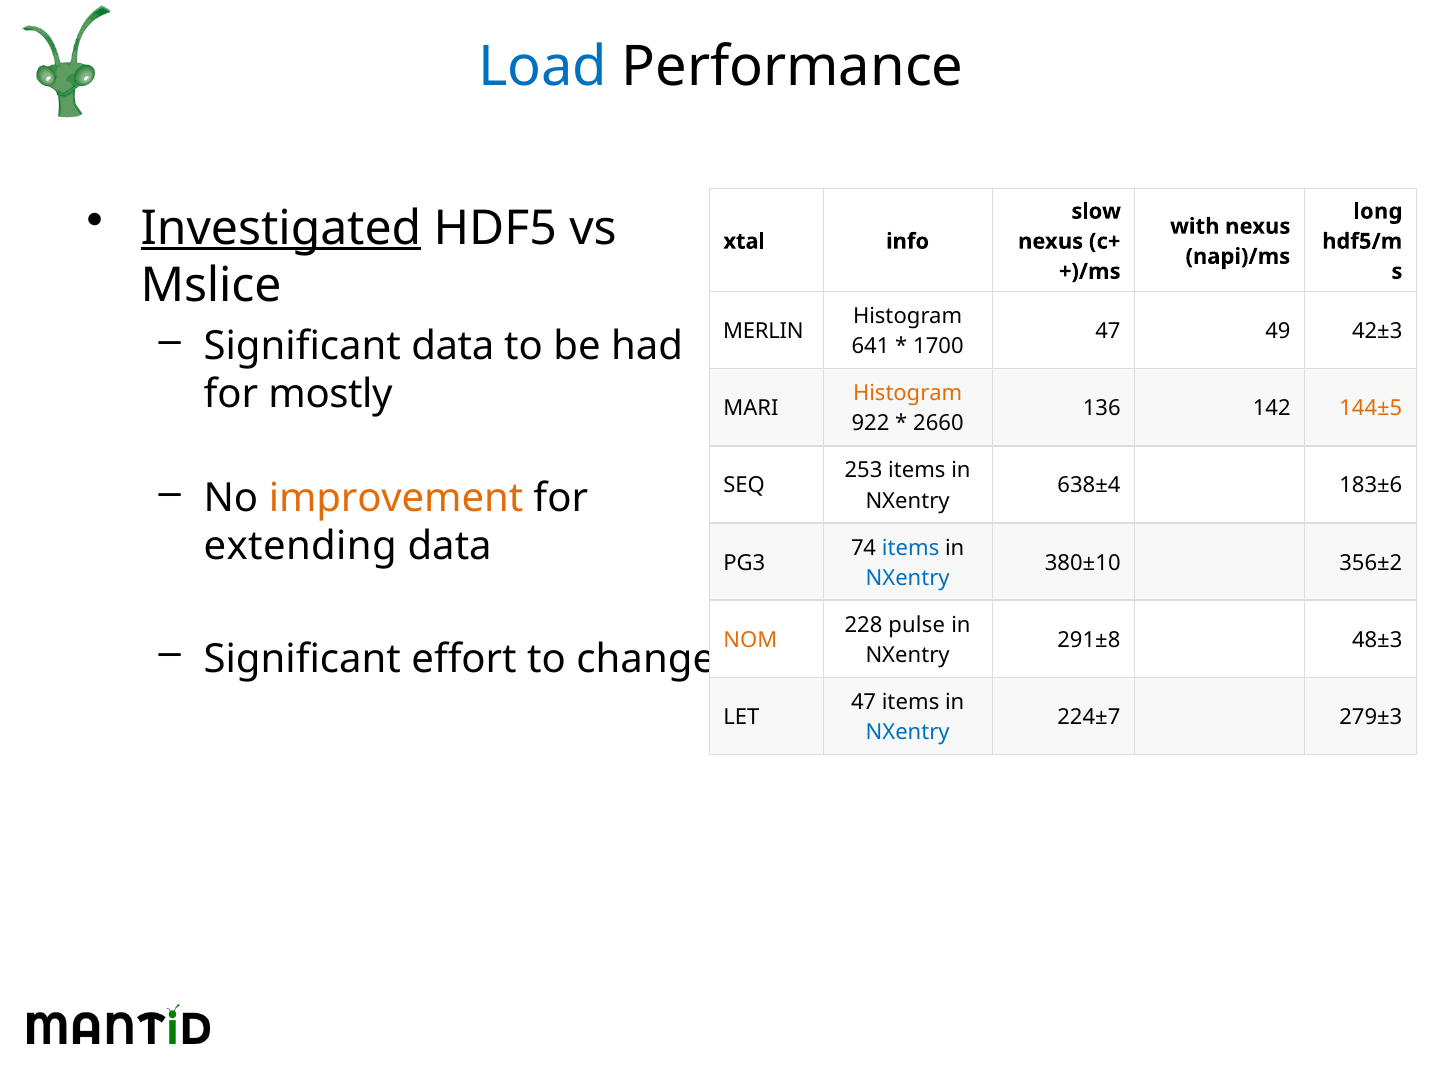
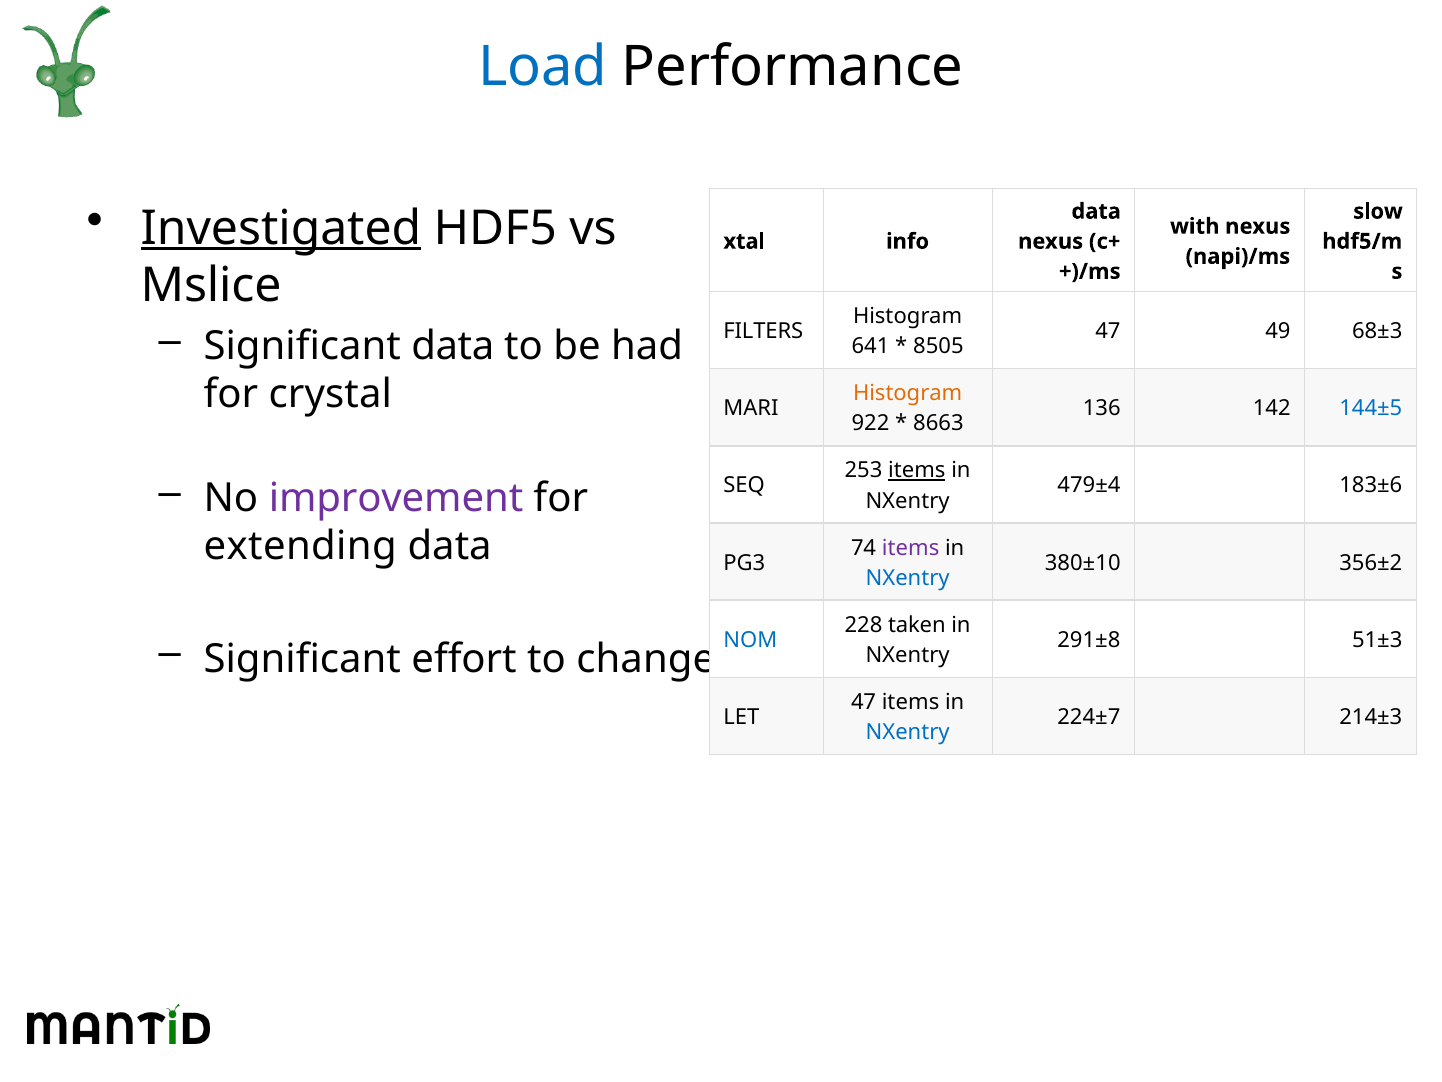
slow: slow -> data (1096, 211)
long: long -> slow (1378, 211)
MERLIN: MERLIN -> FILTERS (763, 331)
42±3: 42±3 -> 68±3 (1377, 331)
1700: 1700 -> 8505 (938, 346)
mostly: mostly -> crystal (330, 394)
144±5 colour: orange -> blue (1371, 408)
2660: 2660 -> 8663 (938, 423)
items underline: none -> present (917, 470)
improvement colour: orange -> purple (396, 498)
638±4: 638±4 -> 479±4 (1089, 485)
items colour: blue -> purple (911, 548)
pulse: pulse -> taken (917, 625)
NOM colour: orange -> blue (750, 640)
48±3: 48±3 -> 51±3 (1377, 640)
279±3: 279±3 -> 214±3 (1371, 717)
